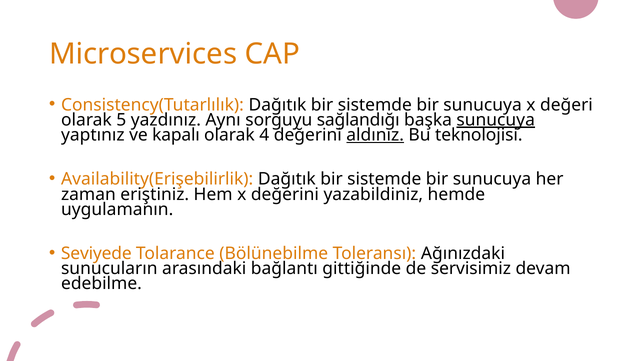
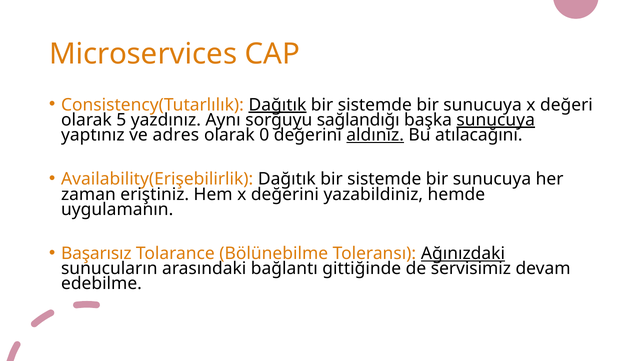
Dağıtık underline: none -> present (277, 105)
kapalı: kapalı -> adres (176, 135)
4: 4 -> 0 (264, 135)
teknolojisi: teknolojisi -> atılacağını (479, 135)
Seviyede: Seviyede -> Başarısız (96, 254)
Ağınızdaki underline: none -> present (463, 254)
